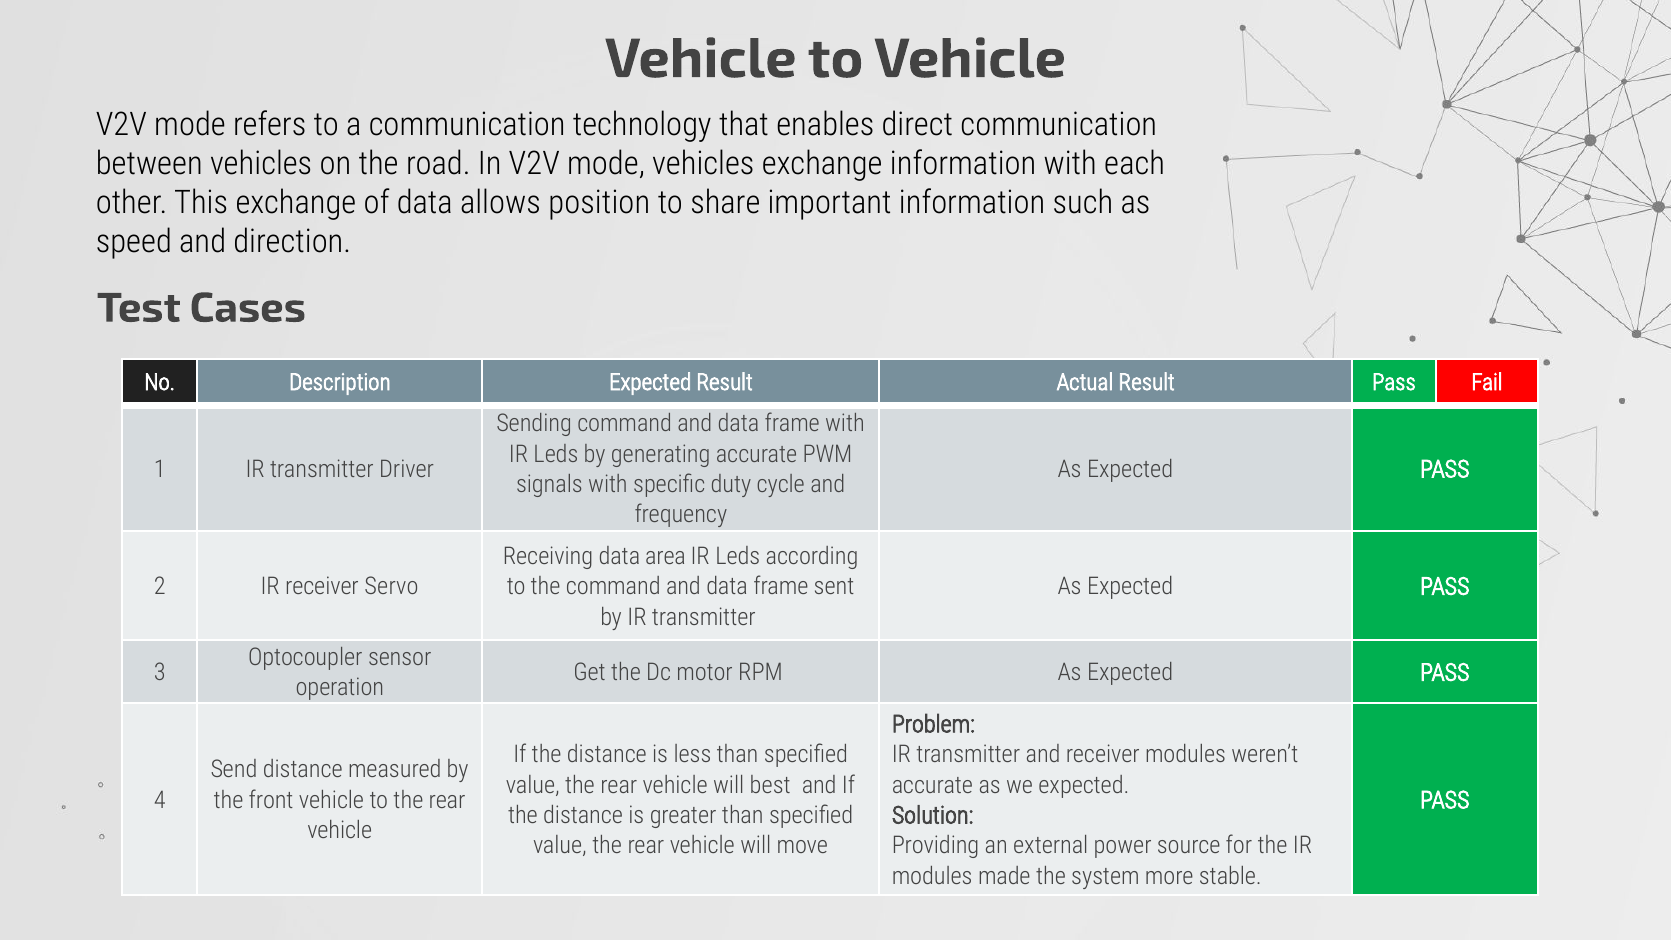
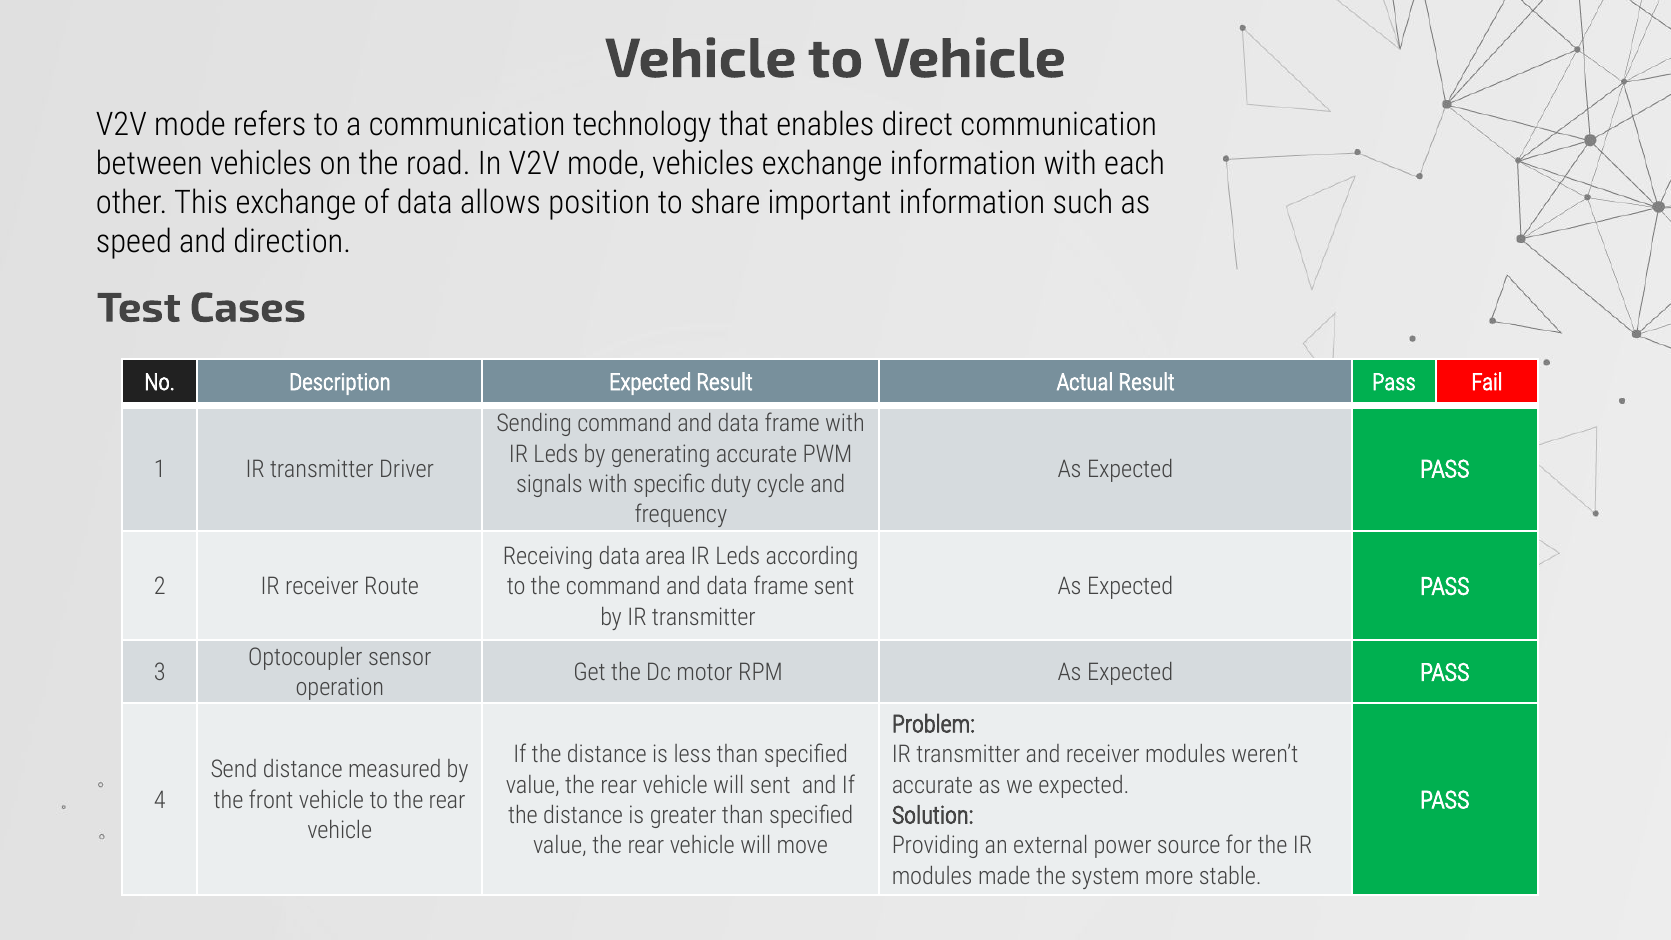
Servo: Servo -> Route (392, 587)
will best: best -> sent (770, 785)
